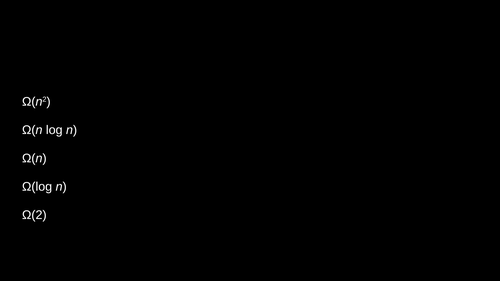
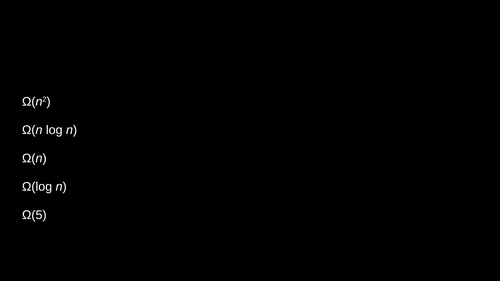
Ω(2: Ω(2 -> Ω(5 (34, 215)
